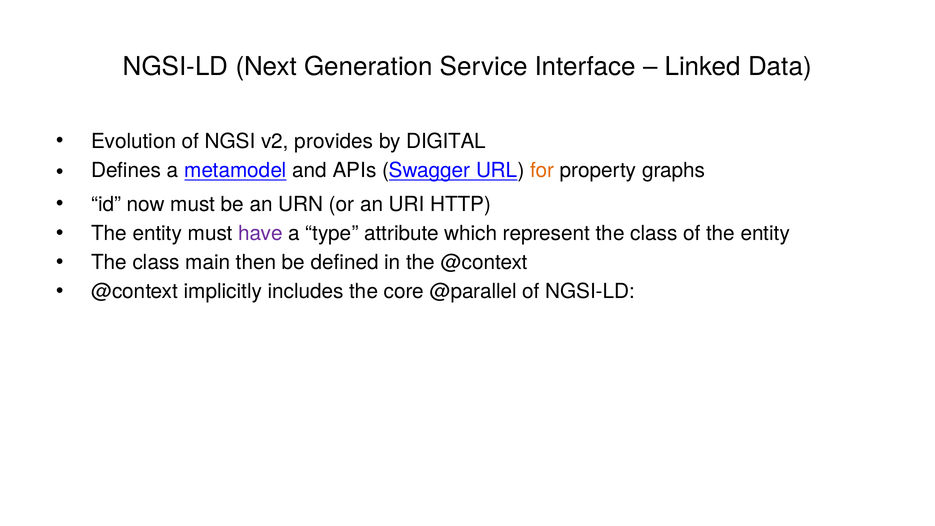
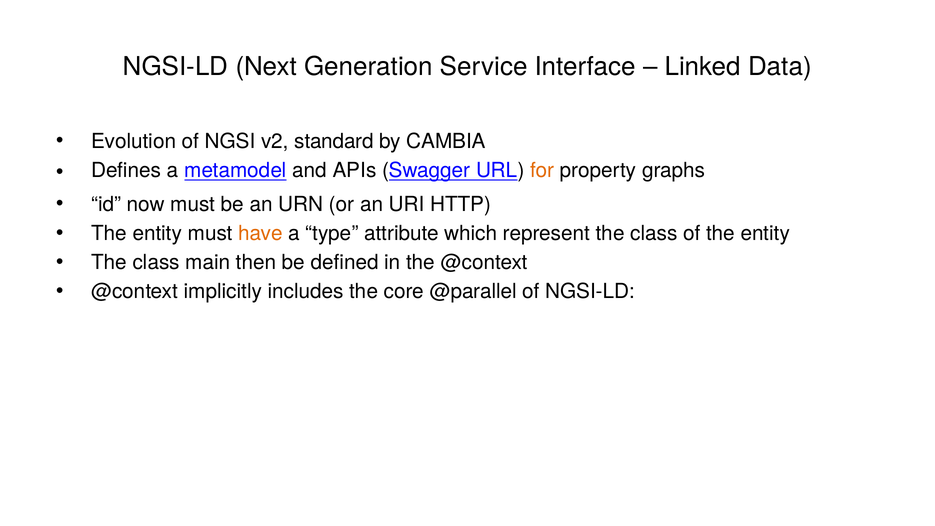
provides: provides -> standard (334, 141)
DIGITAL: DIGITAL -> CAMBIA (446, 141)
have colour: purple -> orange (260, 233)
